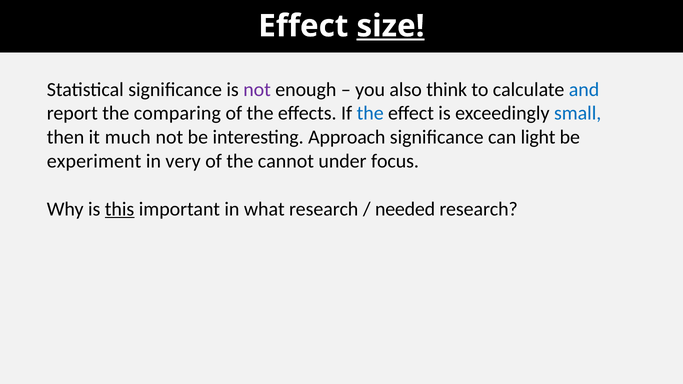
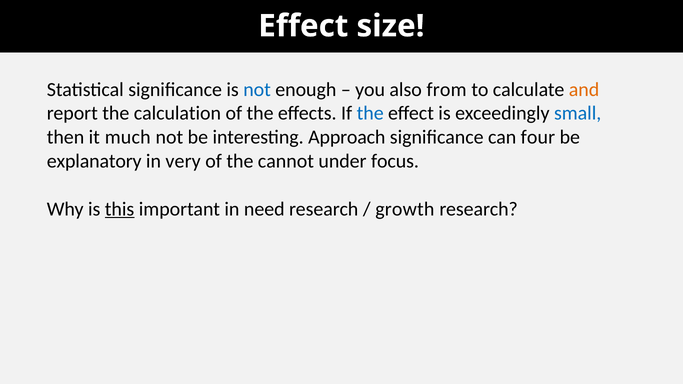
size underline: present -> none (391, 26)
not colour: purple -> blue (257, 90)
think: think -> from (447, 90)
and colour: blue -> orange (584, 90)
comparing: comparing -> calculation (177, 113)
light: light -> four (538, 137)
experiment: experiment -> explanatory (94, 161)
what: what -> need (264, 209)
needed: needed -> growth (405, 209)
